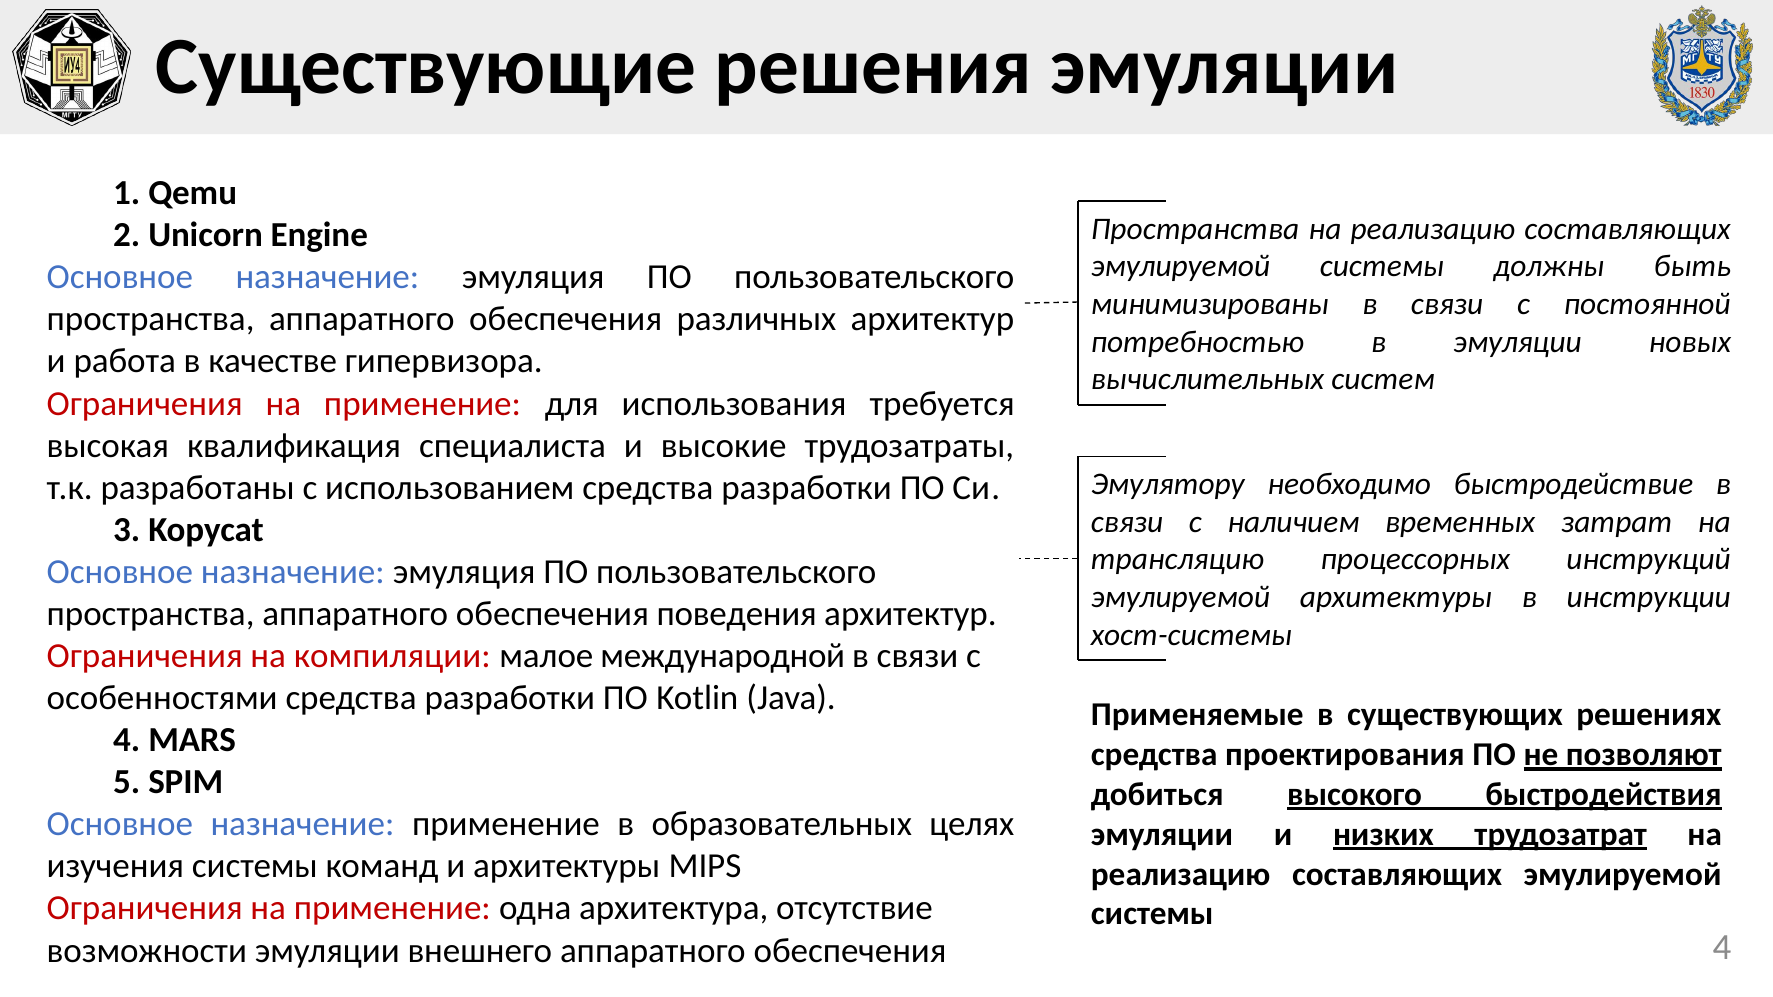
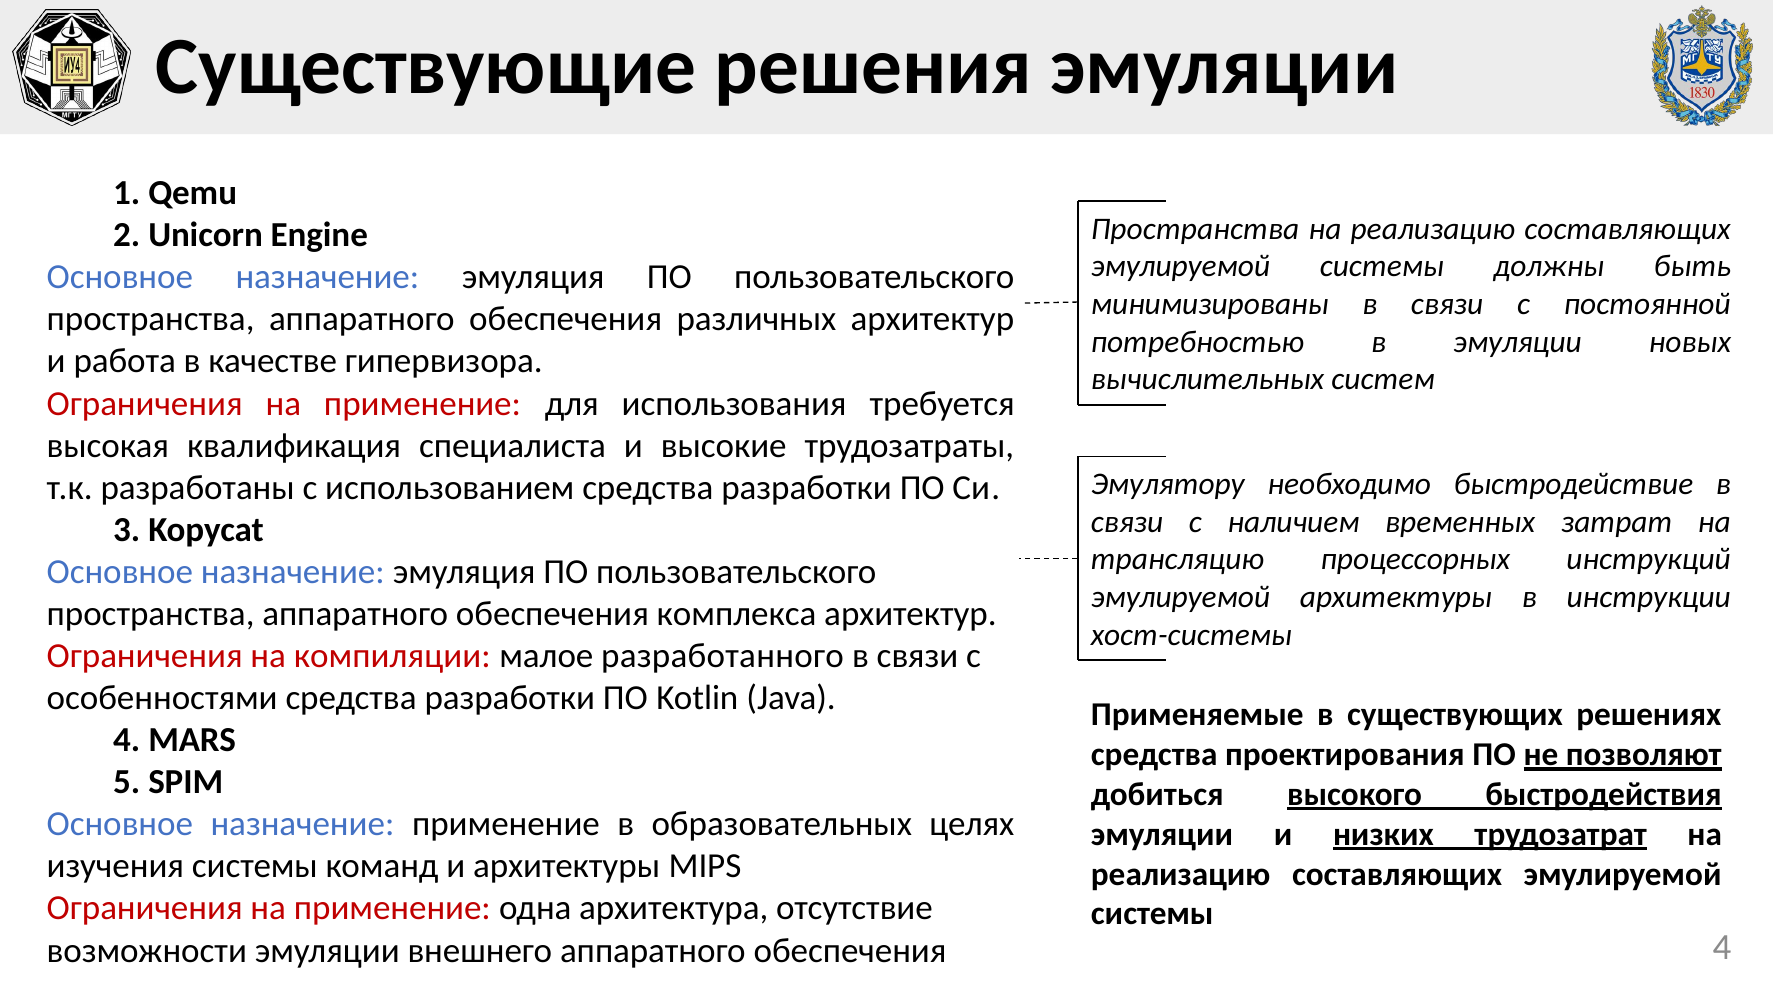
поведения: поведения -> комплекса (737, 614)
международной: международной -> разработанного (723, 656)
